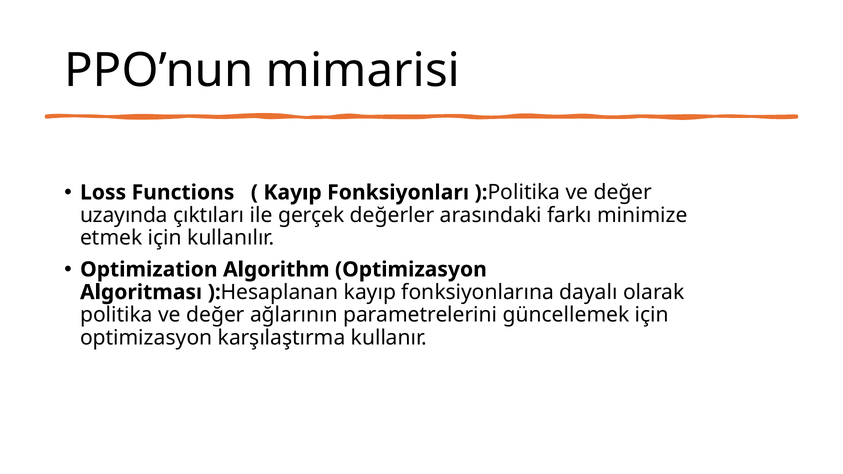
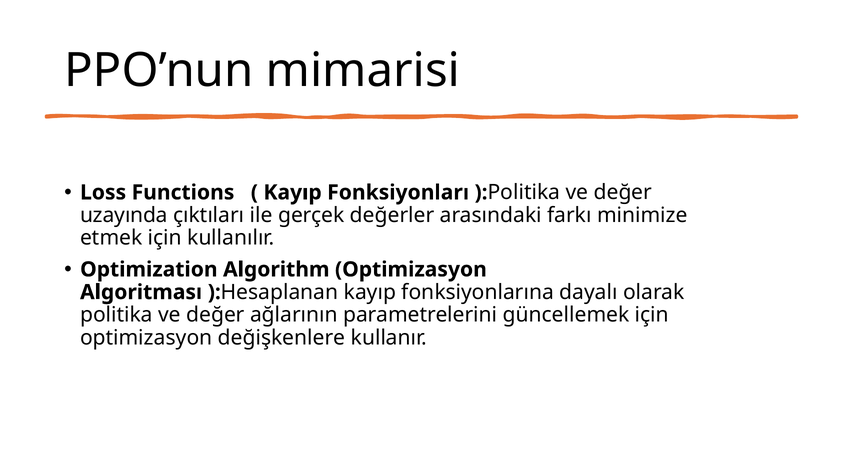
karşılaştırma: karşılaştırma -> değişkenlere (282, 338)
